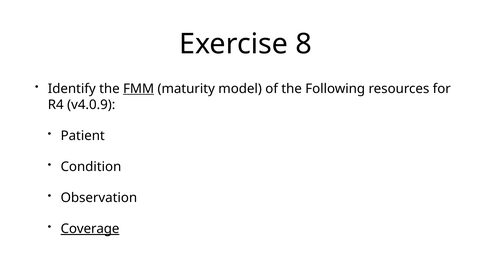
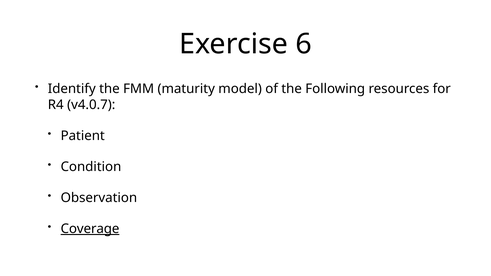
8: 8 -> 6 (304, 44)
FMM underline: present -> none (139, 89)
v4.0.9: v4.0.9 -> v4.0.7 (91, 105)
